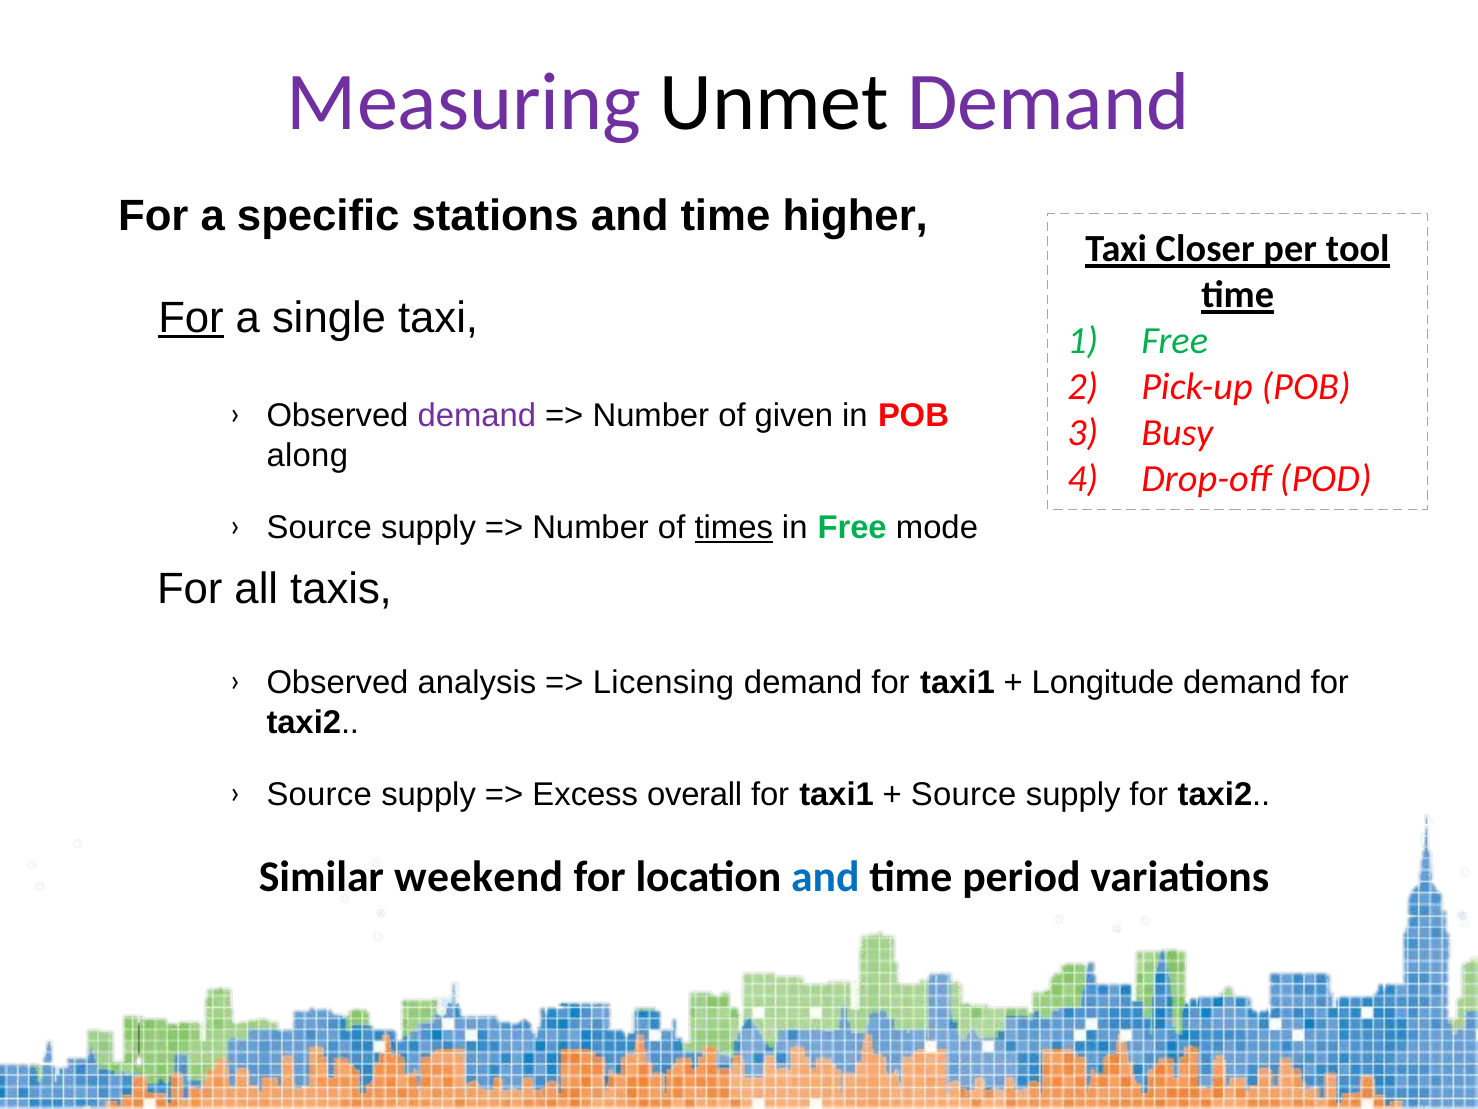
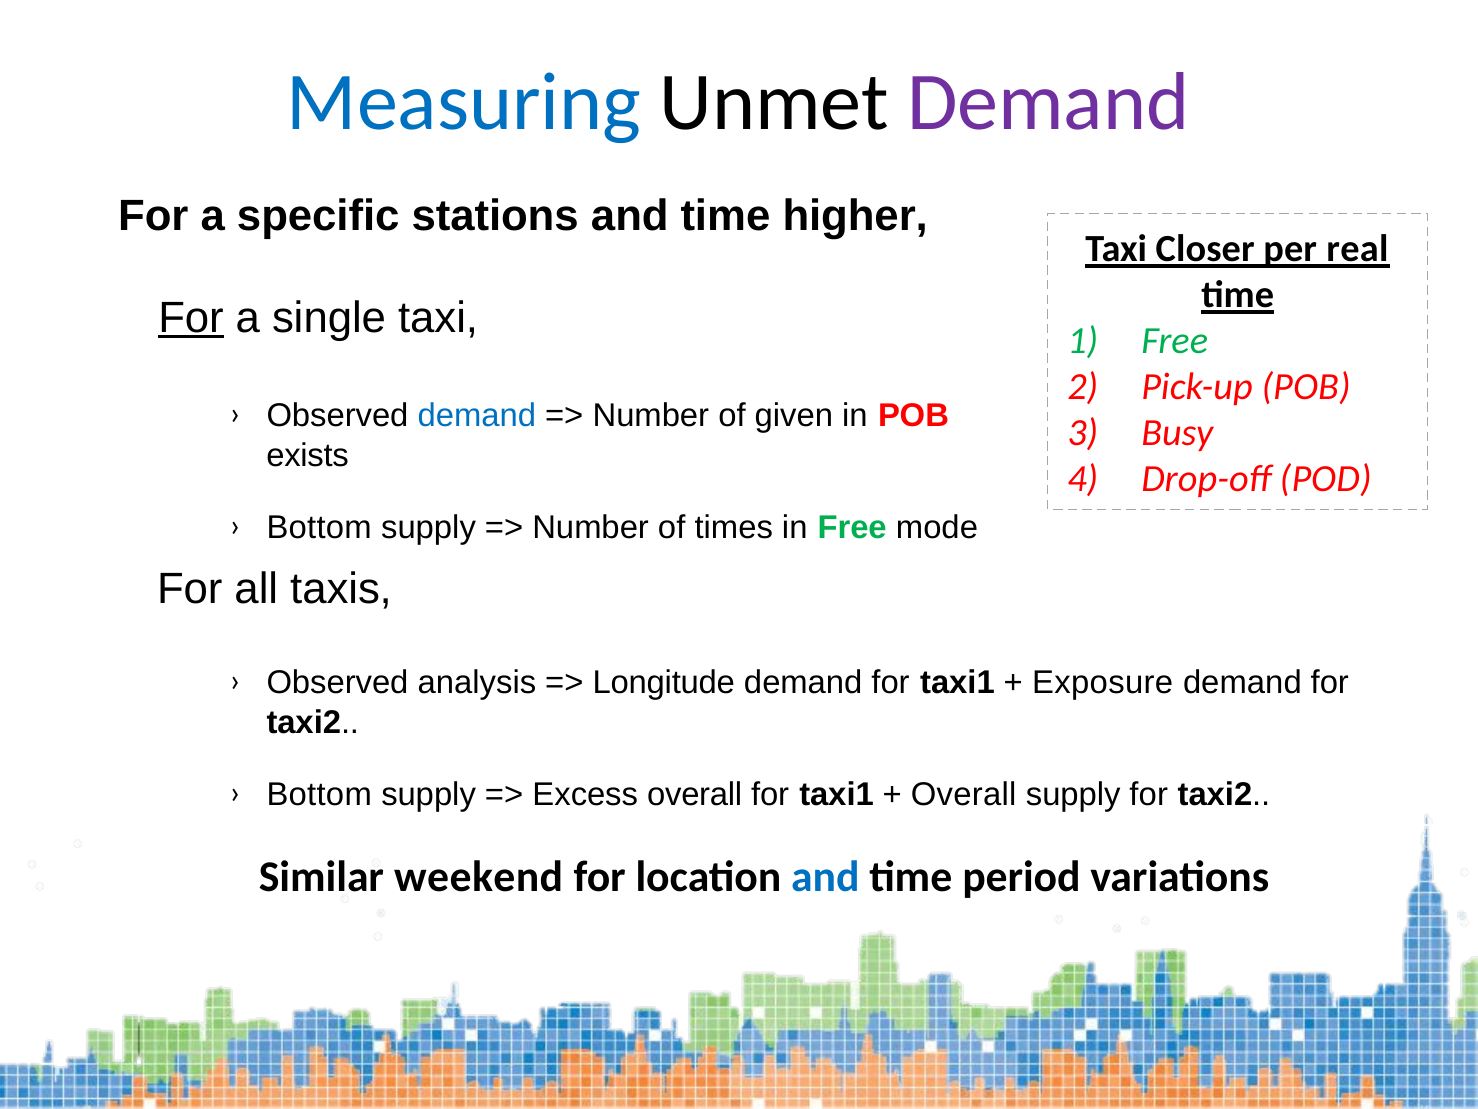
Measuring colour: purple -> blue (464, 102)
tool: tool -> real (1357, 249)
demand colour: purple -> blue (477, 416)
along: along -> exists (308, 455)
Source: Source -> Bottom (319, 528)
times underline: present -> none (734, 528)
Licensing: Licensing -> Longitude (664, 683)
Longitude: Longitude -> Exposure (1103, 683)
Source: Source -> Bottom (319, 795)
Source: Source -> Overall (964, 795)
